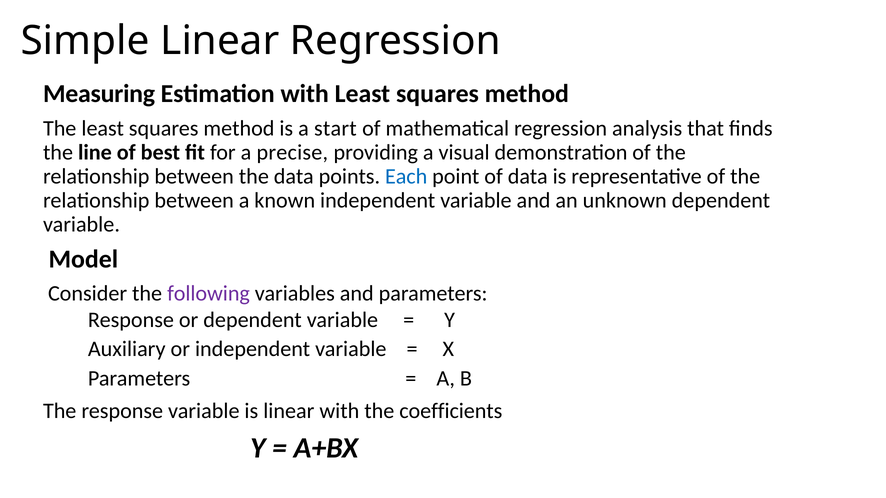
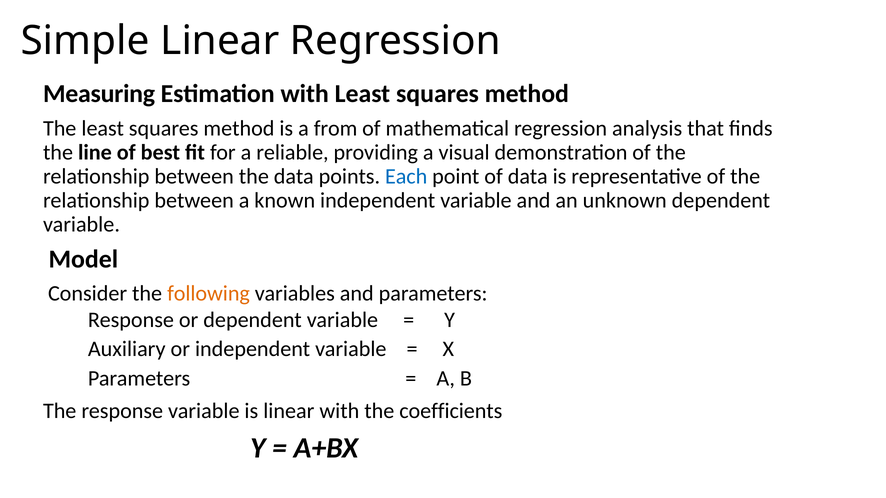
start: start -> from (336, 129)
precise: precise -> reliable (292, 153)
following colour: purple -> orange (209, 293)
